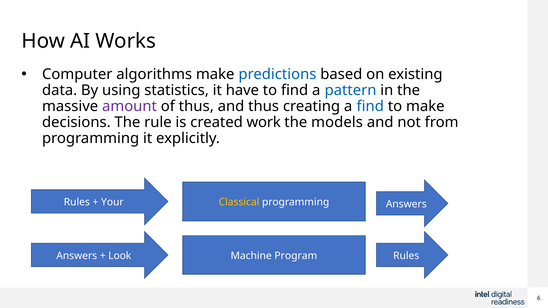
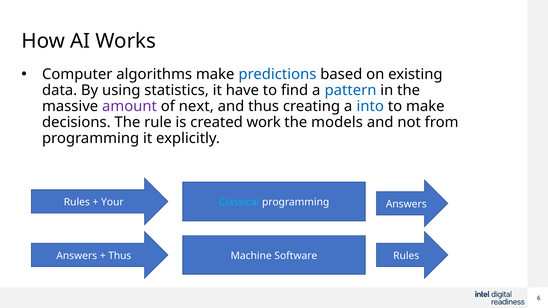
of thus: thus -> next (196, 106)
a find: find -> into (370, 106)
Classical colour: yellow -> light blue (239, 202)
Look: Look -> Thus (120, 256)
Program: Program -> Software (296, 256)
